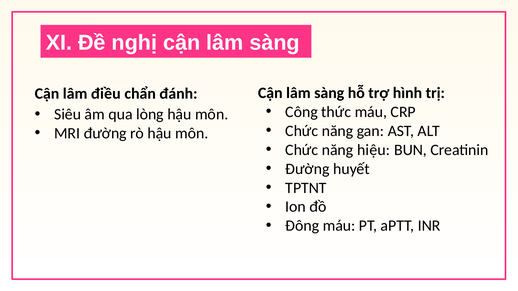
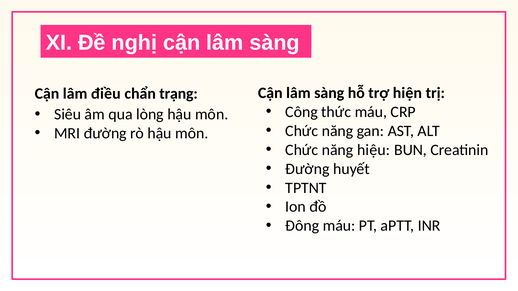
hình: hình -> hiện (407, 93)
đánh: đánh -> trạng (179, 94)
